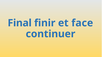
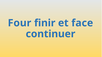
Final: Final -> Four (20, 23)
